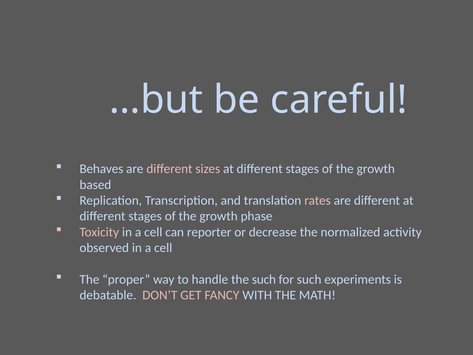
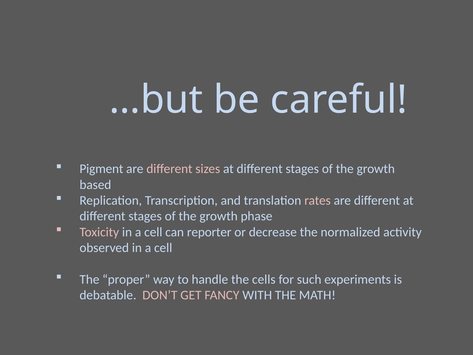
Behaves: Behaves -> Pigment (101, 169)
the such: such -> cells (264, 279)
